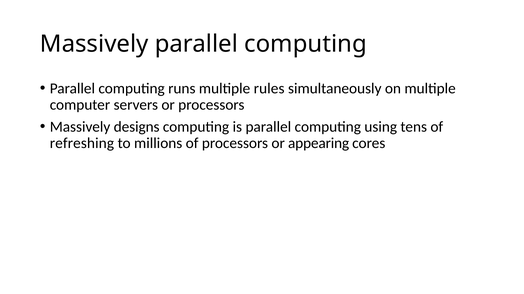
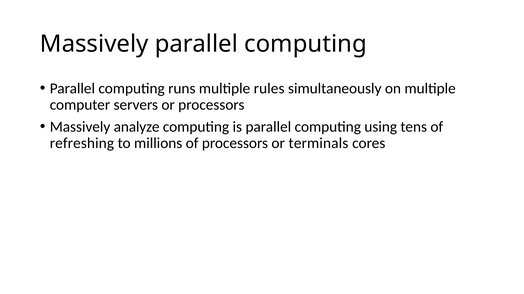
designs: designs -> analyze (137, 127)
appearing: appearing -> terminals (318, 144)
